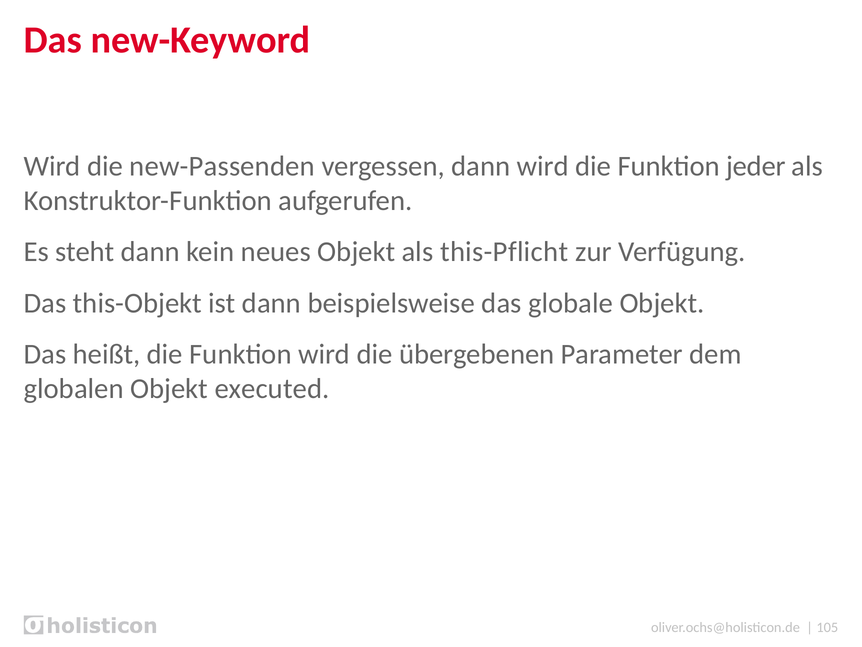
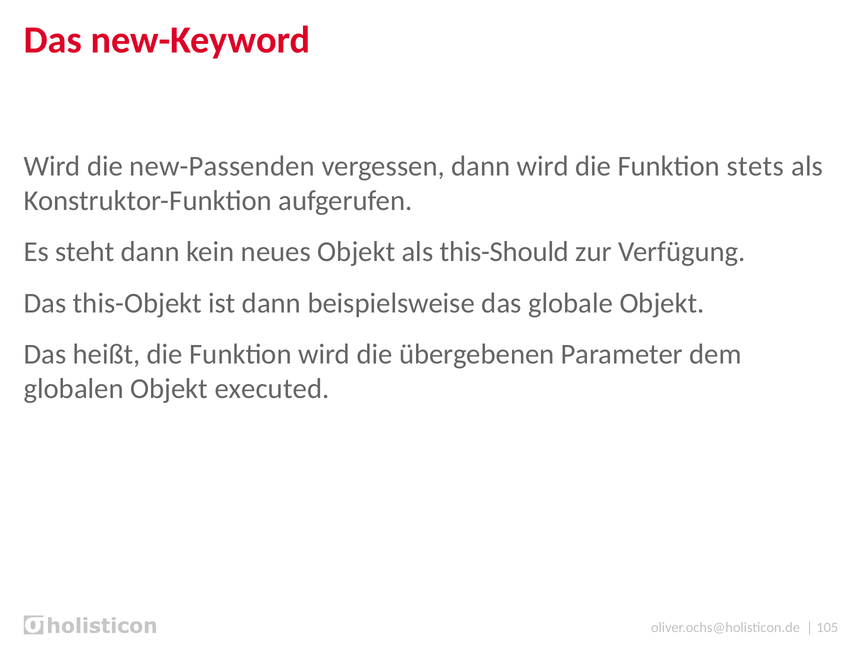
jeder: jeder -> stets (756, 166)
this-Pflicht: this-Pflicht -> this-Should (504, 252)
